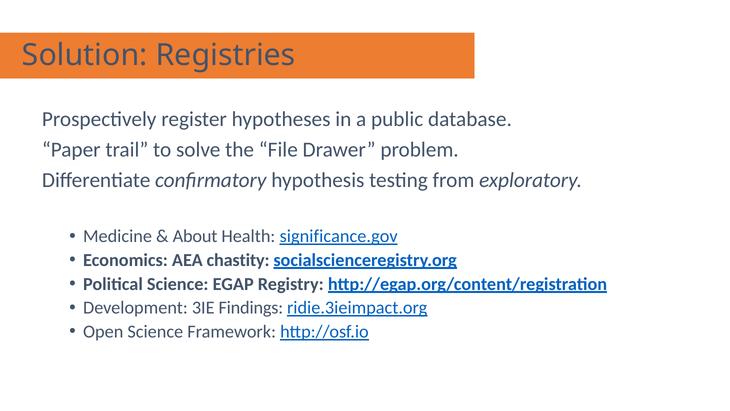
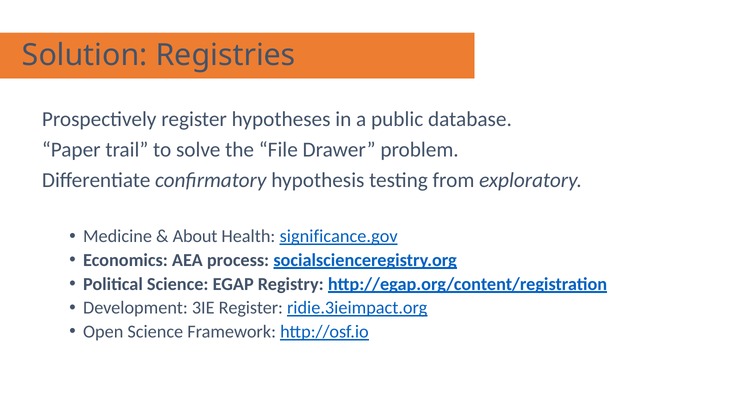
chastity: chastity -> process (238, 260)
3IE Findings: Findings -> Register (251, 308)
